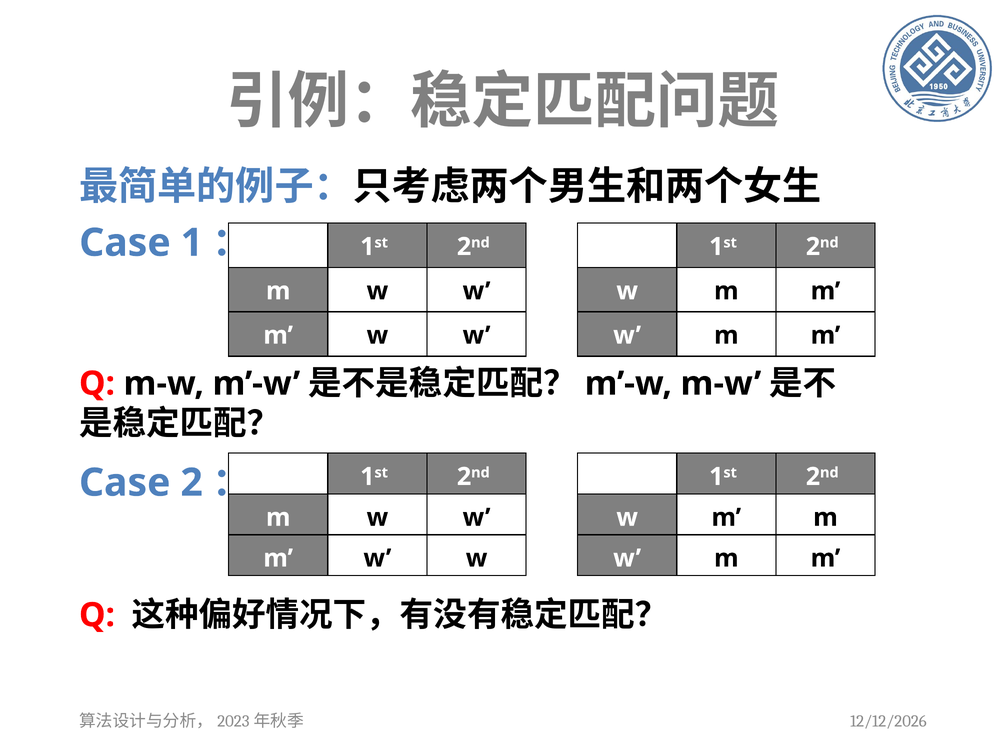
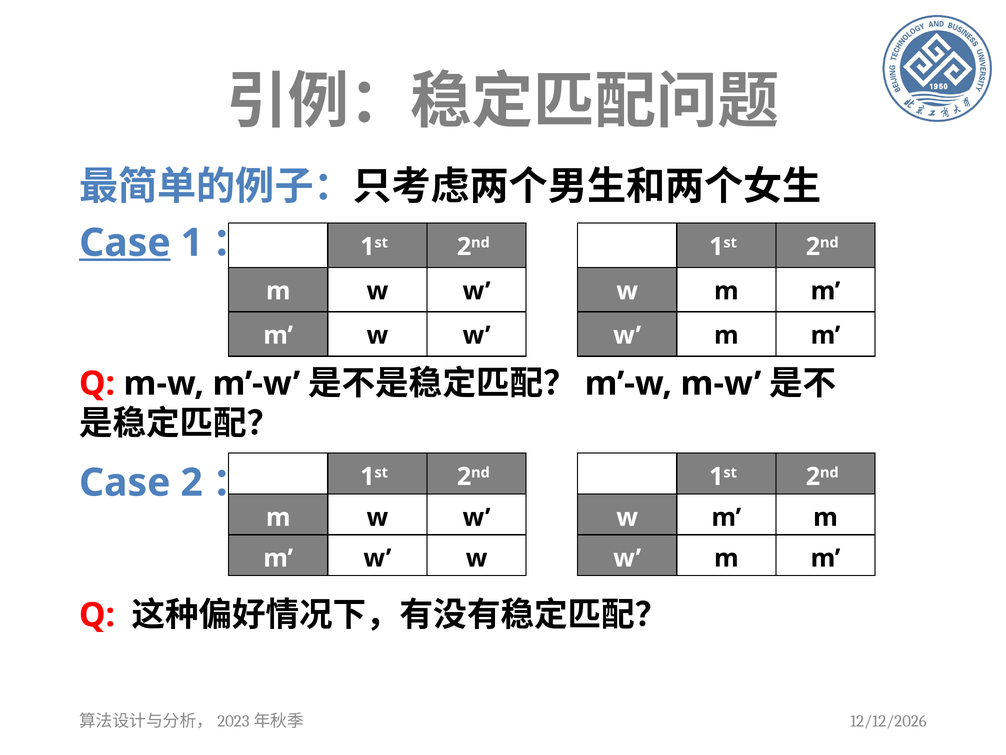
Case underline: none -> present (125, 243)
